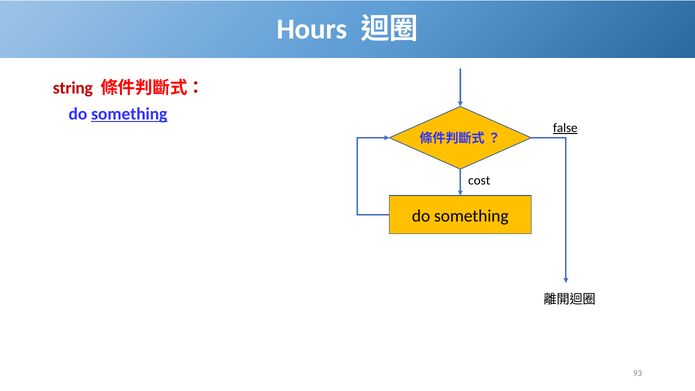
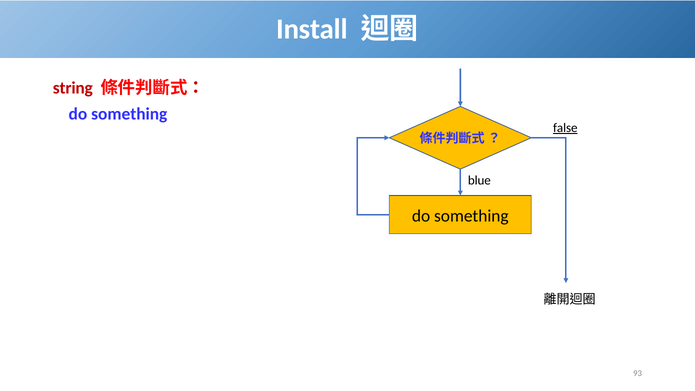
Hours: Hours -> Install (312, 29)
something underline: present -> none (129, 114)
cost: cost -> blue (479, 180)
